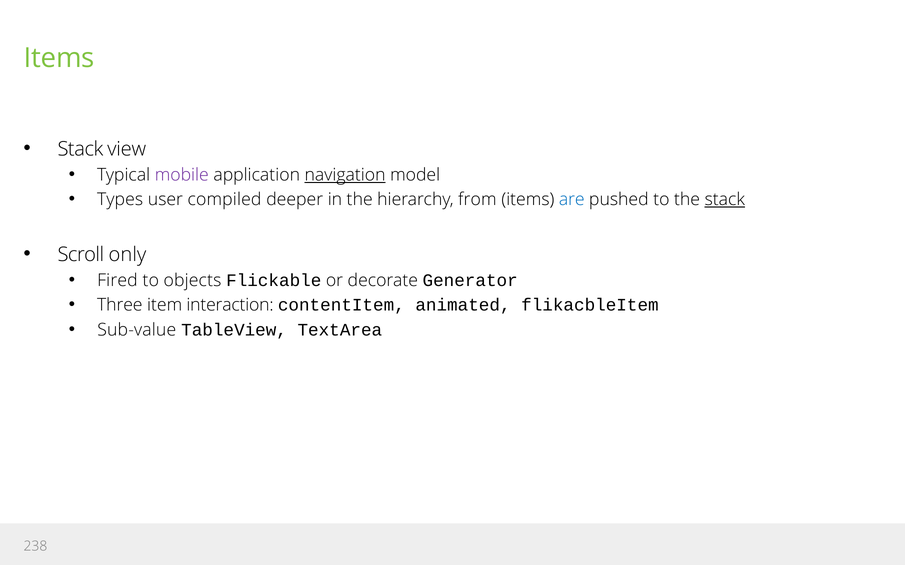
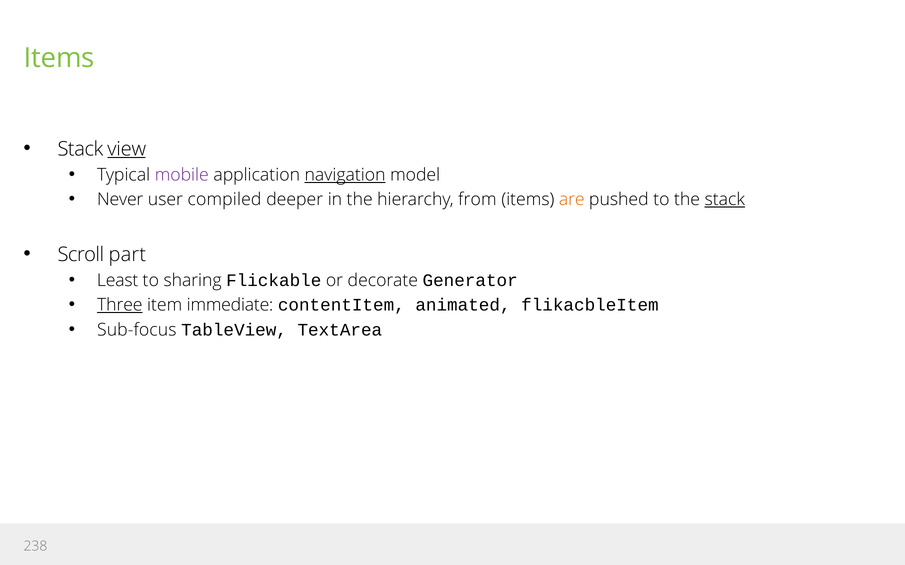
view underline: none -> present (127, 149)
Types: Types -> Never (120, 200)
are colour: blue -> orange (572, 200)
only: only -> part (127, 255)
Fired: Fired -> Least (118, 281)
objects: objects -> sharing (193, 281)
Three underline: none -> present (120, 305)
interaction: interaction -> immediate (230, 305)
Sub-value: Sub-value -> Sub-focus (137, 330)
